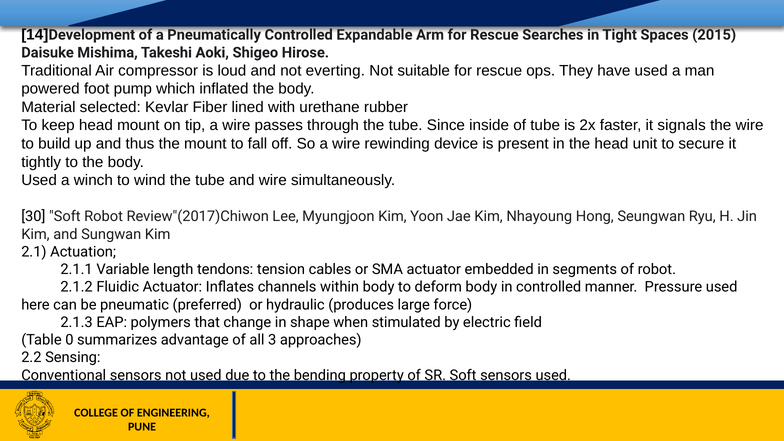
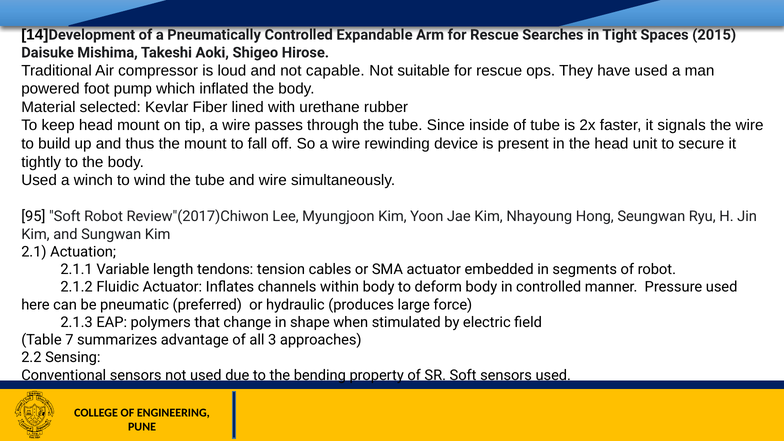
everting: everting -> capable (335, 71)
30: 30 -> 95 (33, 217)
0: 0 -> 7 (69, 340)
